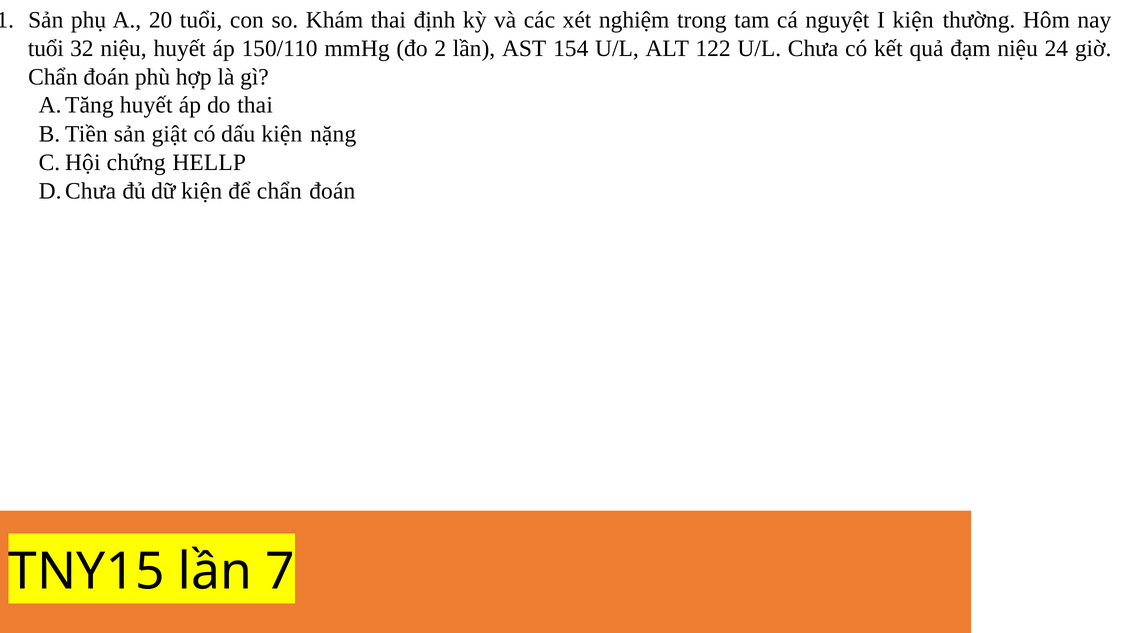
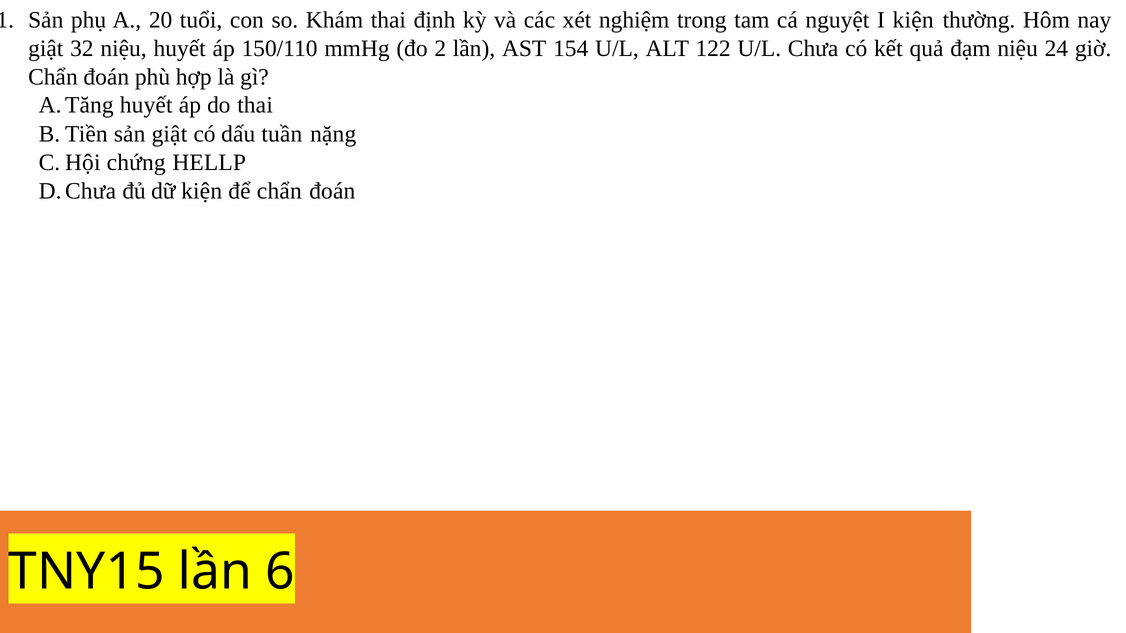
tuổi: tuổi -> giật (46, 49)
dấu kiện: kiện -> tuần (282, 134)
7: 7 -> 6 (280, 572)
